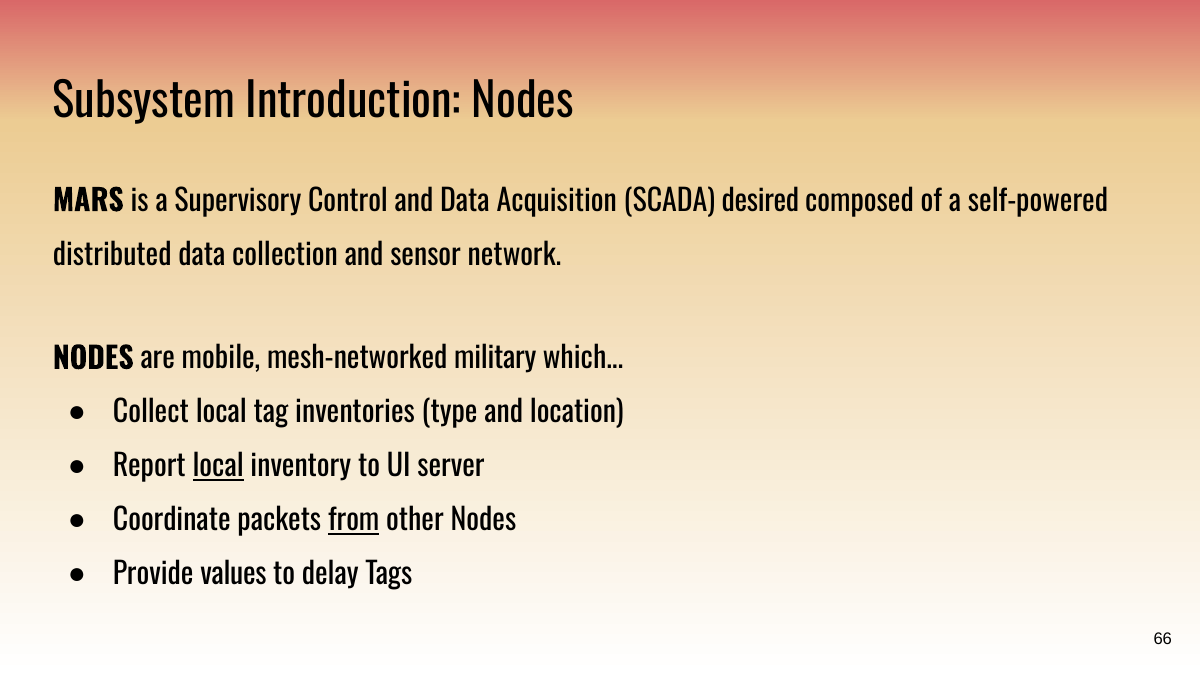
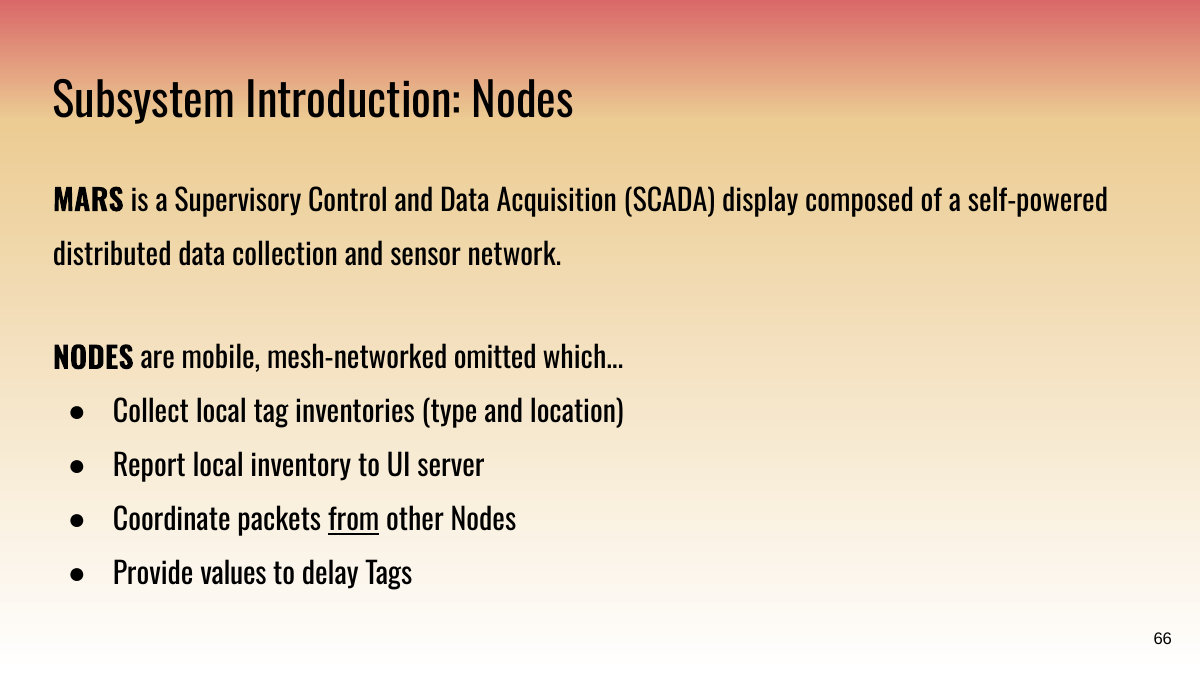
desired: desired -> display (760, 201)
military: military -> omitted (495, 359)
local underline: present -> none (218, 467)
